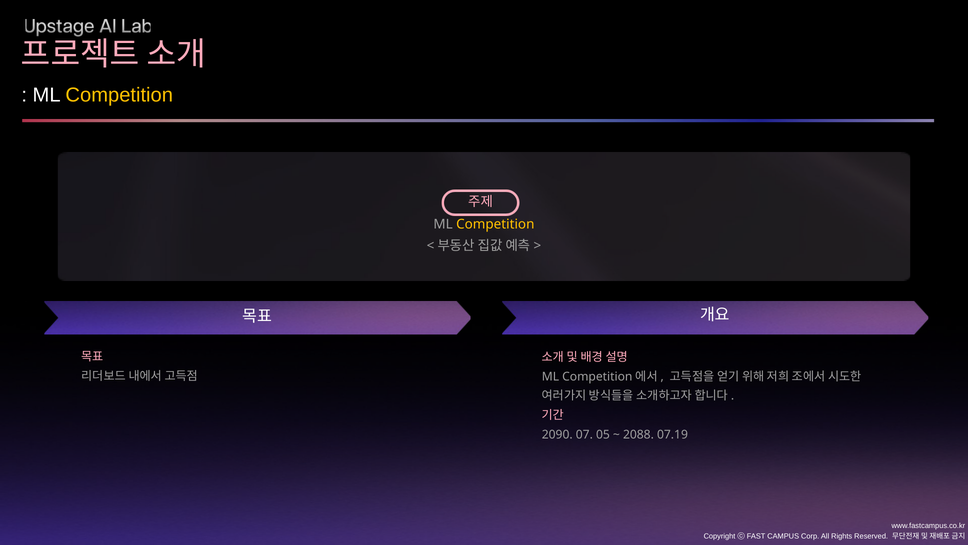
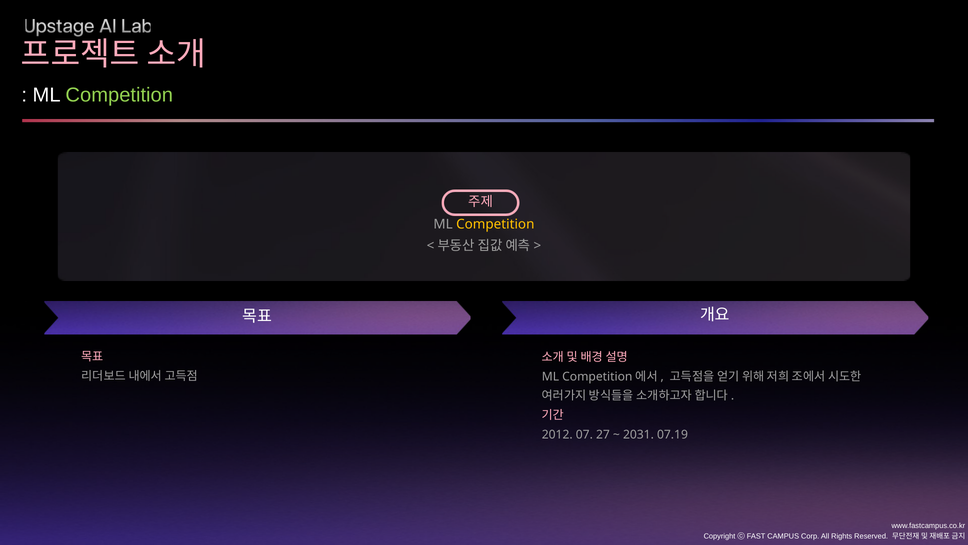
Competition colour: yellow -> light green (119, 95)
2090: 2090 -> 2012 (557, 434)
05: 05 -> 27 (603, 434)
2088: 2088 -> 2031 (638, 434)
